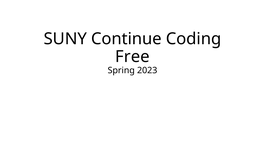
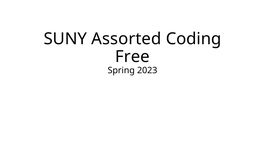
Continue: Continue -> Assorted (126, 39)
